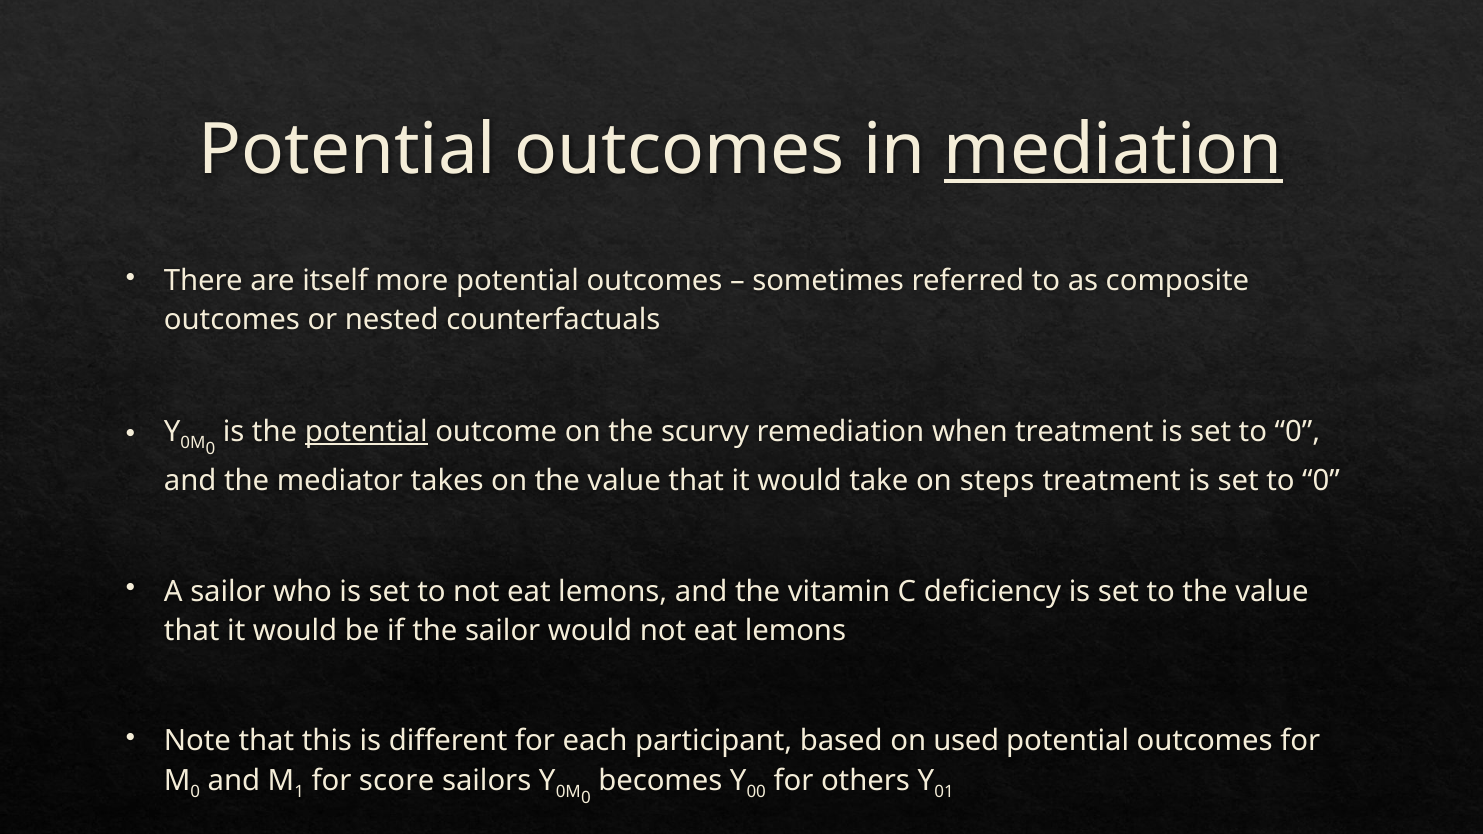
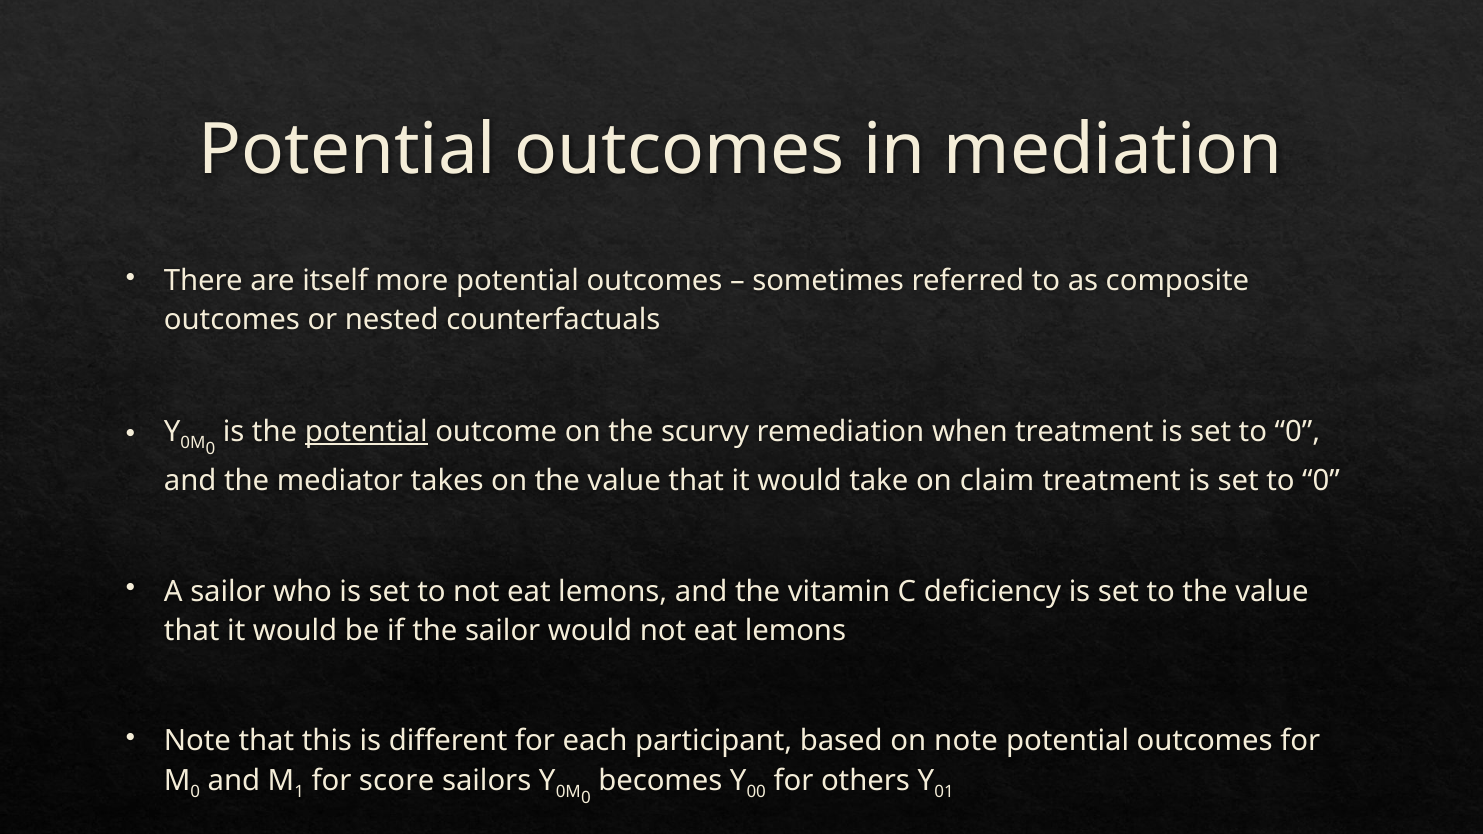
mediation underline: present -> none (1113, 150)
steps: steps -> claim (997, 481)
on used: used -> note (966, 741)
